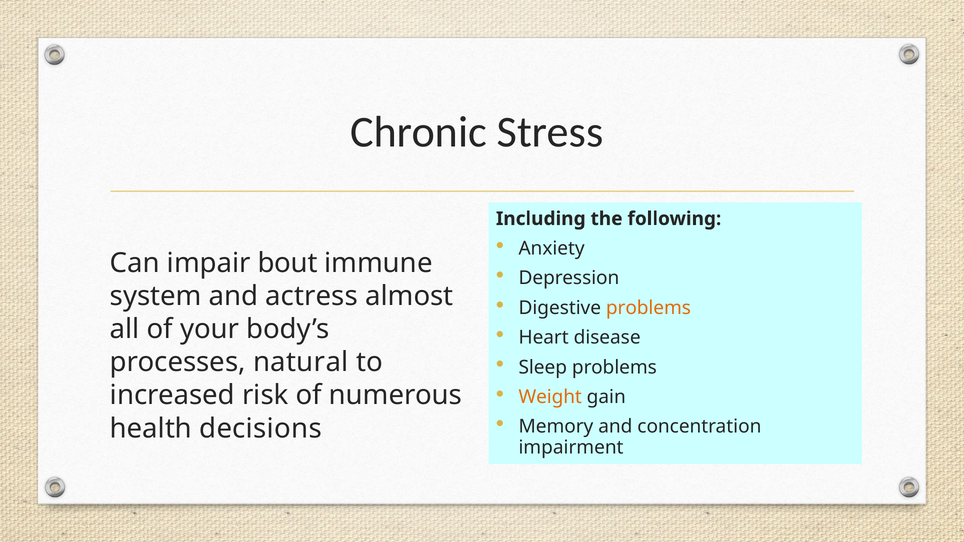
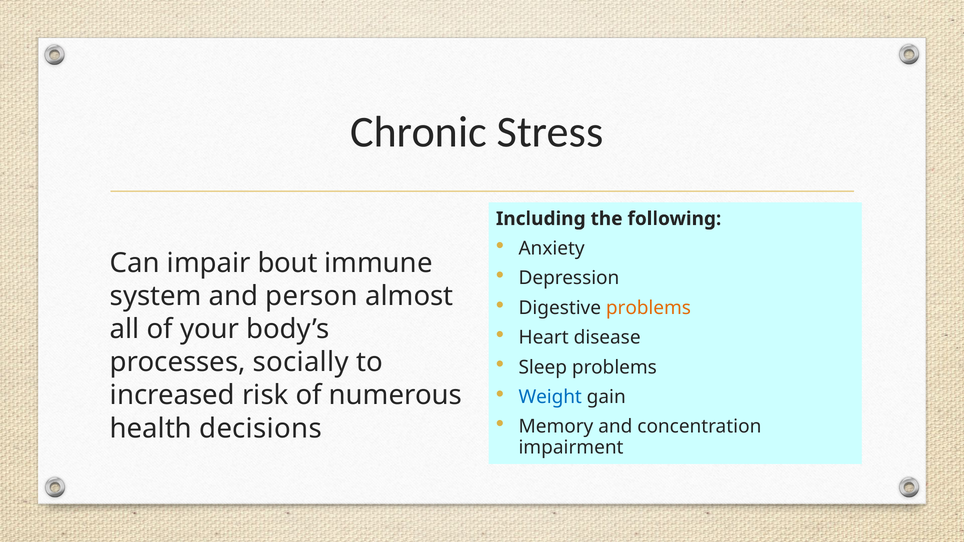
actress: actress -> person (312, 296)
natural: natural -> socially (301, 362)
Weight colour: orange -> blue (550, 397)
